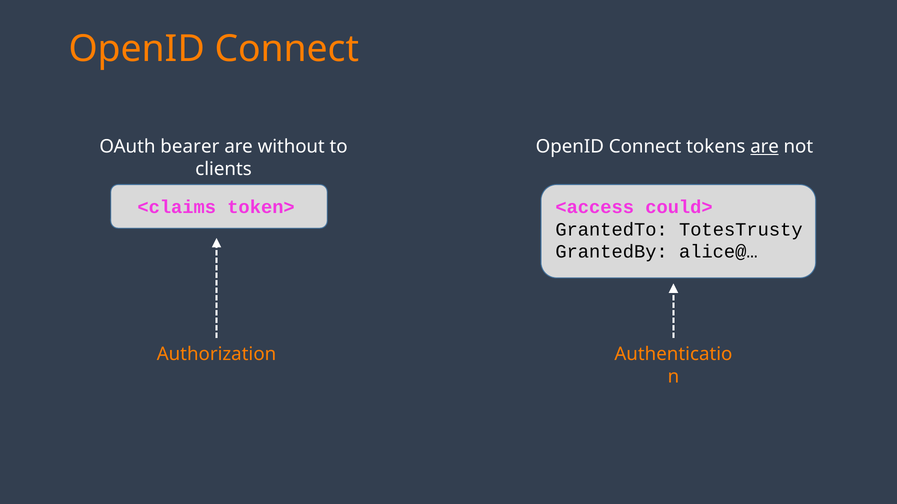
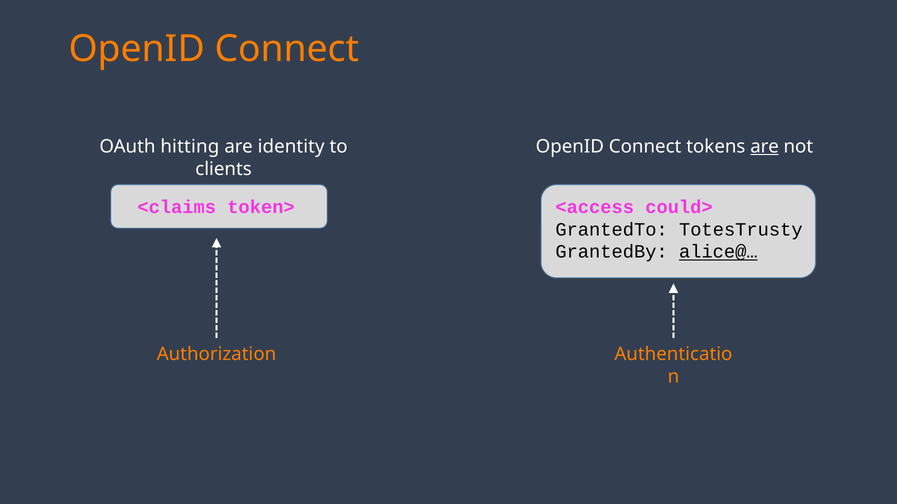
bearer: bearer -> hitting (190, 147)
without: without -> identity (291, 147)
alice@… underline: none -> present (718, 252)
